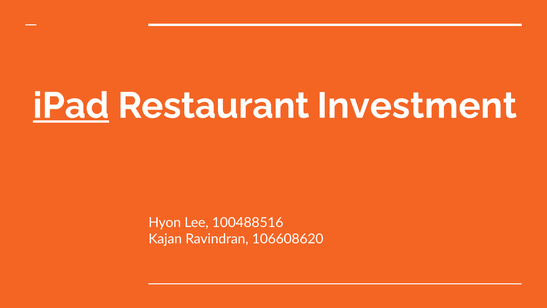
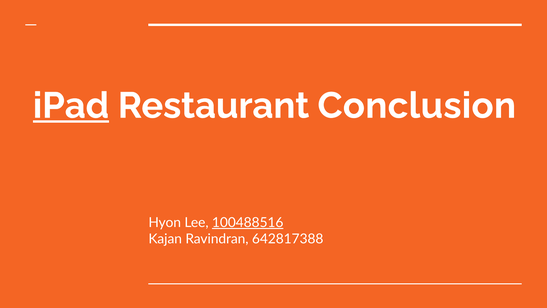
Investment: Investment -> Conclusion (417, 106)
100488516 underline: none -> present (248, 222)
106608620: 106608620 -> 642817388 (288, 239)
